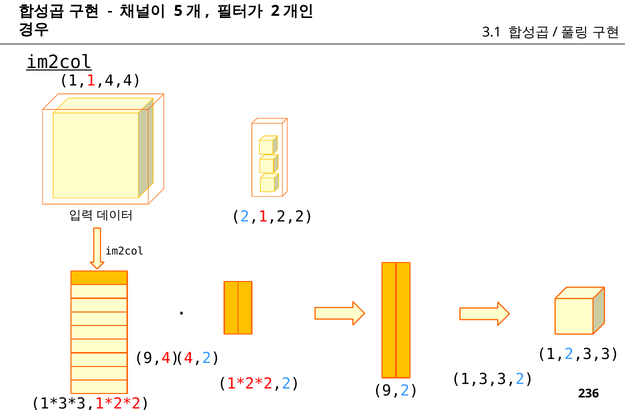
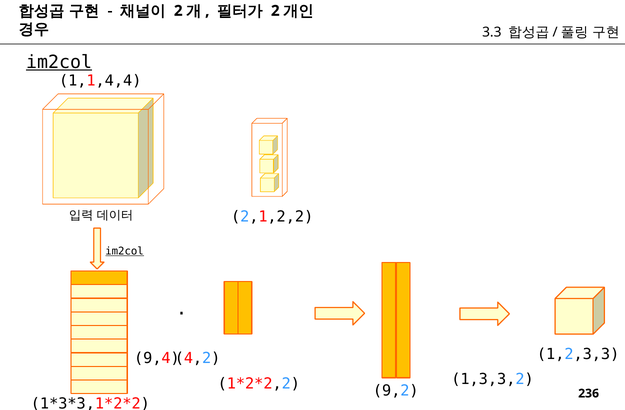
5: 5 -> 2 (178, 11)
3.1: 3.1 -> 3.3 (492, 32)
im2col underline: none -> present (125, 252)
